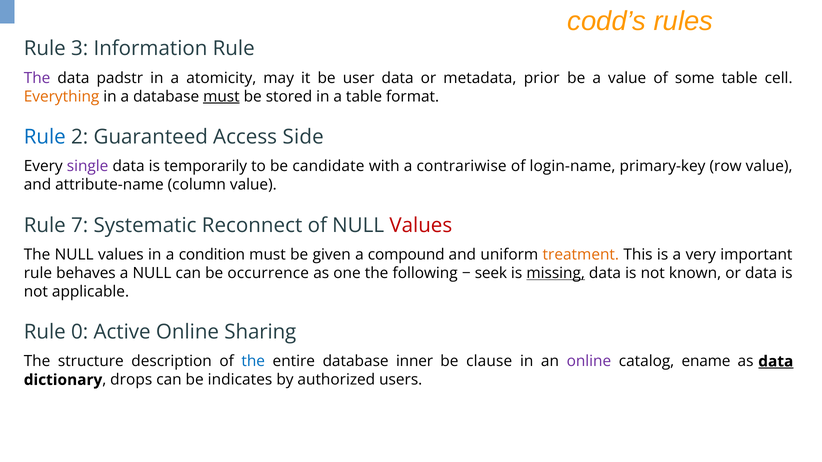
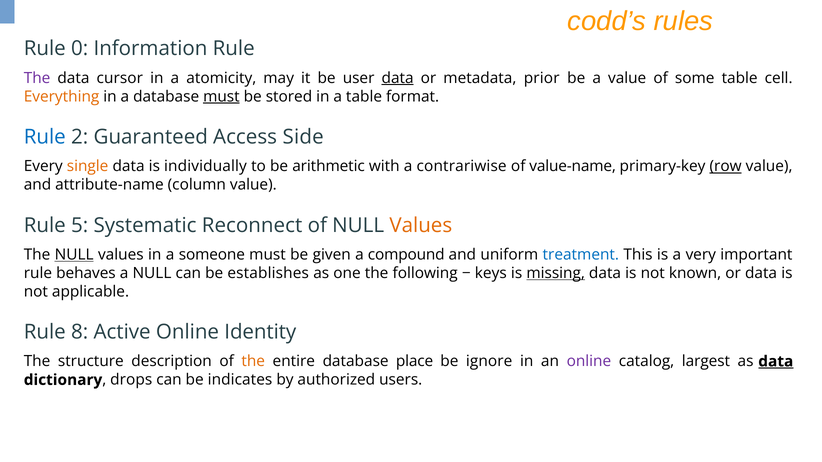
3: 3 -> 0 (80, 49)
padstr: padstr -> cursor (120, 78)
data underline: none -> present (398, 78)
single colour: purple -> orange (88, 166)
temporarily: temporarily -> individually (205, 166)
candidate: candidate -> arithmetic (329, 166)
login-name: login-name -> value-name (573, 166)
row underline: none -> present (726, 166)
7: 7 -> 5 (80, 225)
Values colour: red -> orange (421, 225)
NULL underline: none -> present (74, 255)
condition: condition -> someone (212, 255)
treatment colour: orange -> blue (581, 255)
occurrence: occurrence -> establishes (268, 273)
seek: seek -> keys (491, 273)
0: 0 -> 8 (80, 332)
Sharing: Sharing -> Identity (260, 332)
the colour: blue -> orange (253, 362)
inner: inner -> place (415, 362)
clause: clause -> ignore (489, 362)
ename: ename -> largest (706, 362)
